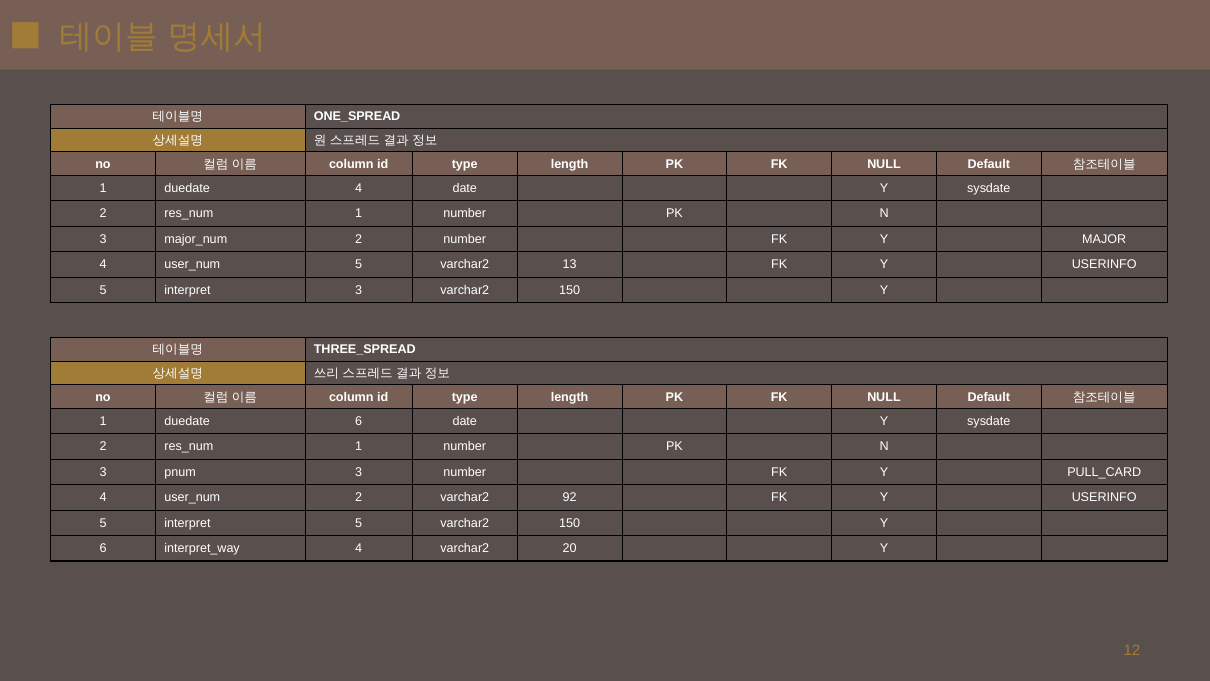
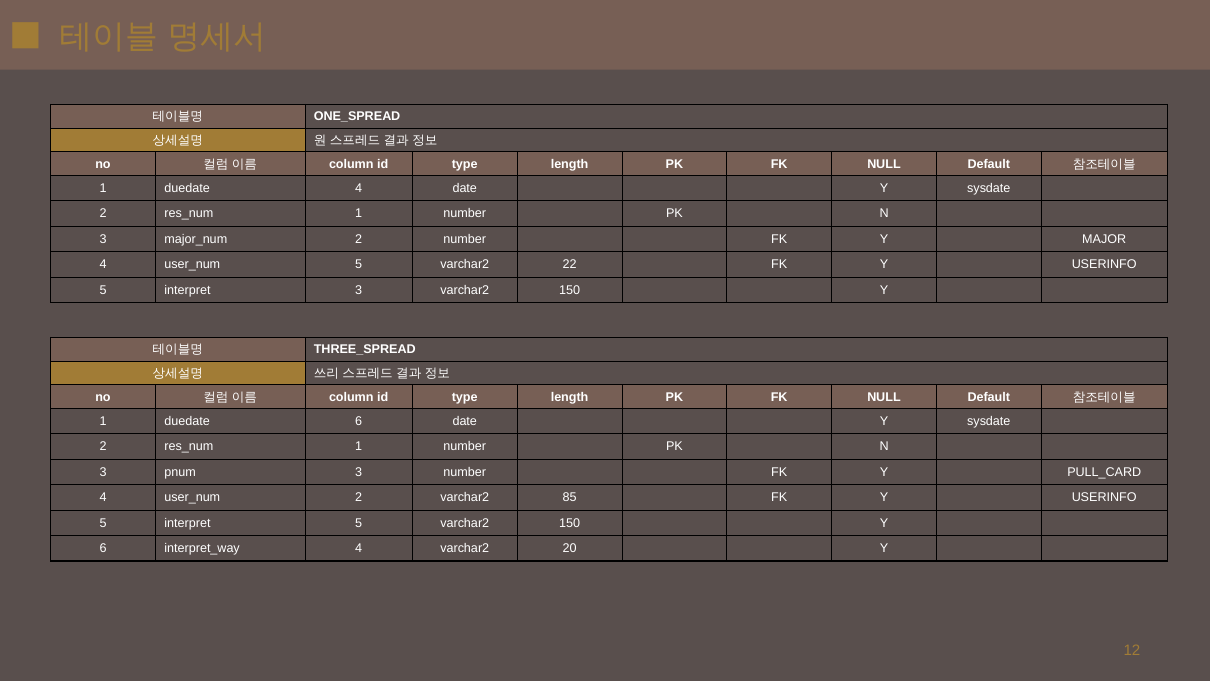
13: 13 -> 22 (570, 265)
92: 92 -> 85 (570, 497)
